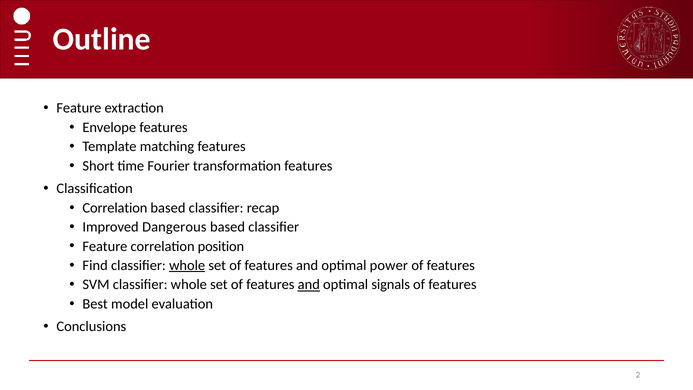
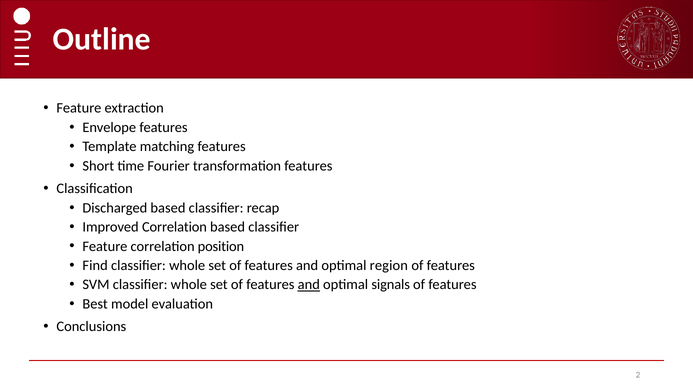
Correlation: Correlation -> Discharged (115, 208)
Improved Dangerous: Dangerous -> Correlation (174, 227)
whole underline: present -> none (187, 265)
power: power -> region (389, 265)
